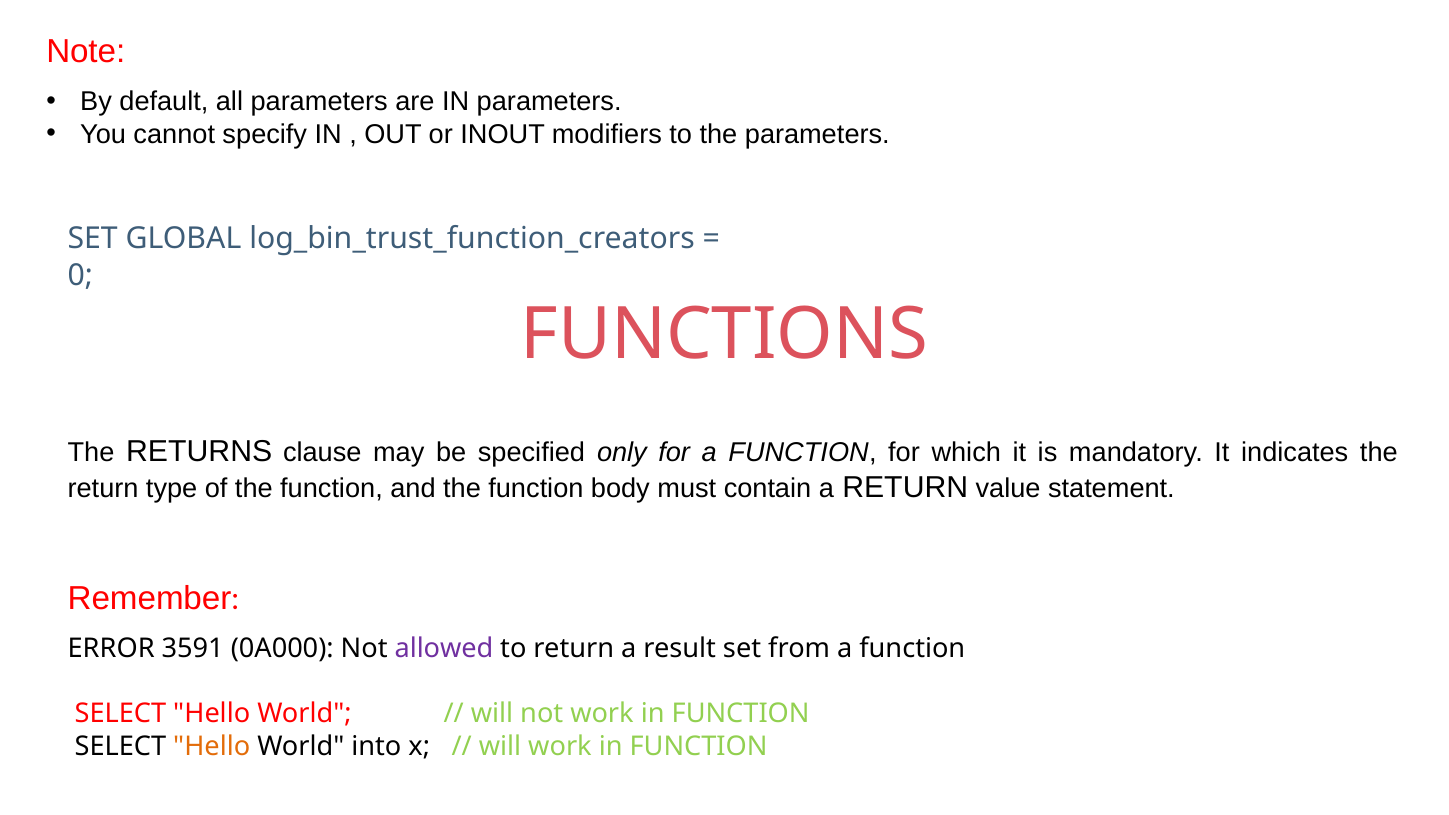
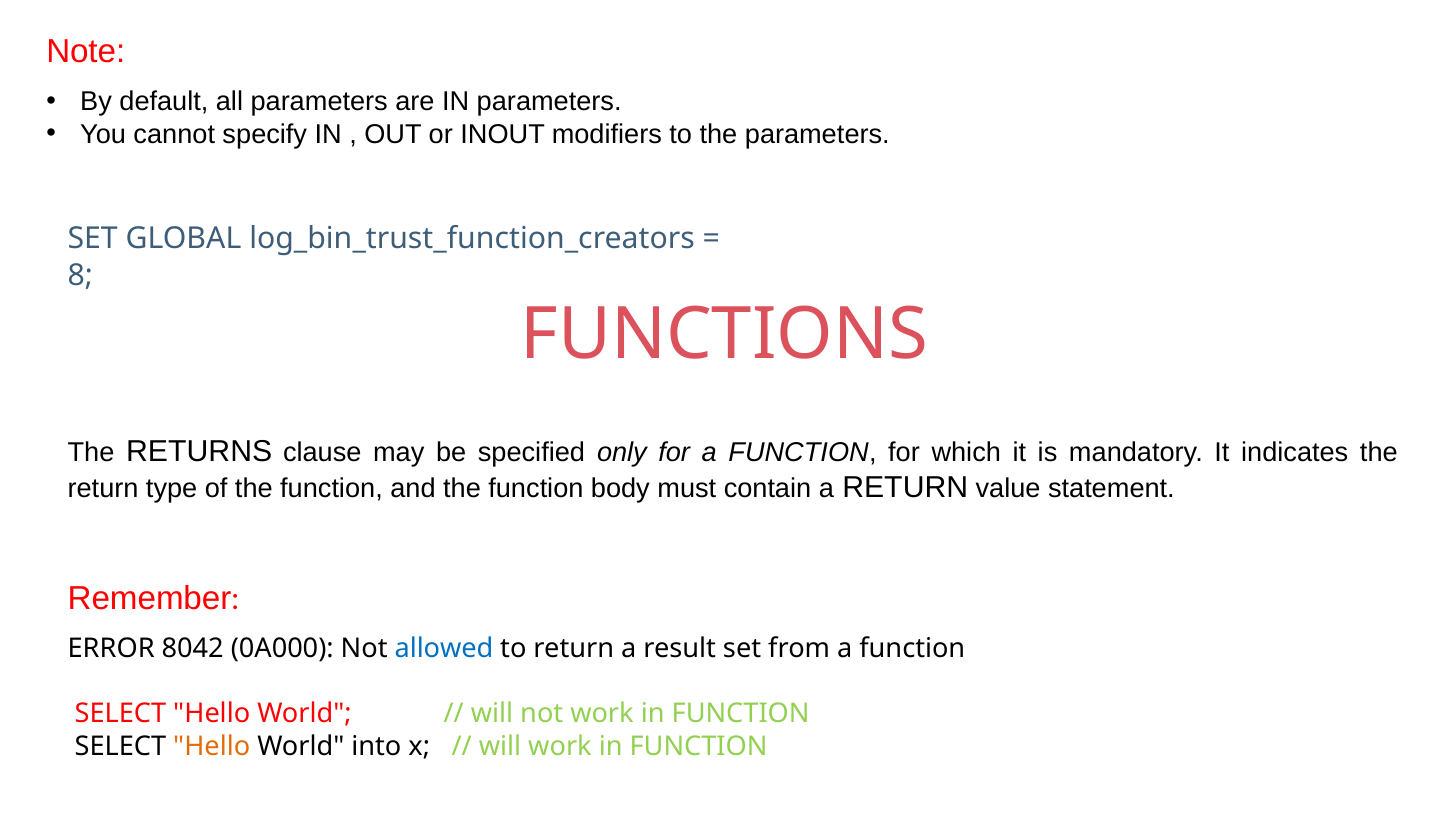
0: 0 -> 8 (80, 275)
3591: 3591 -> 8042 (193, 649)
allowed colour: purple -> blue (444, 649)
